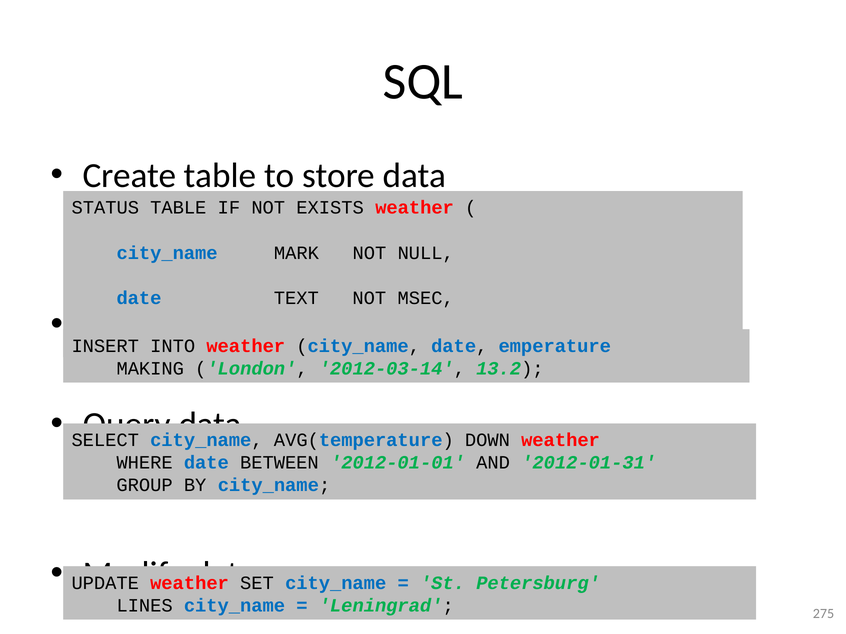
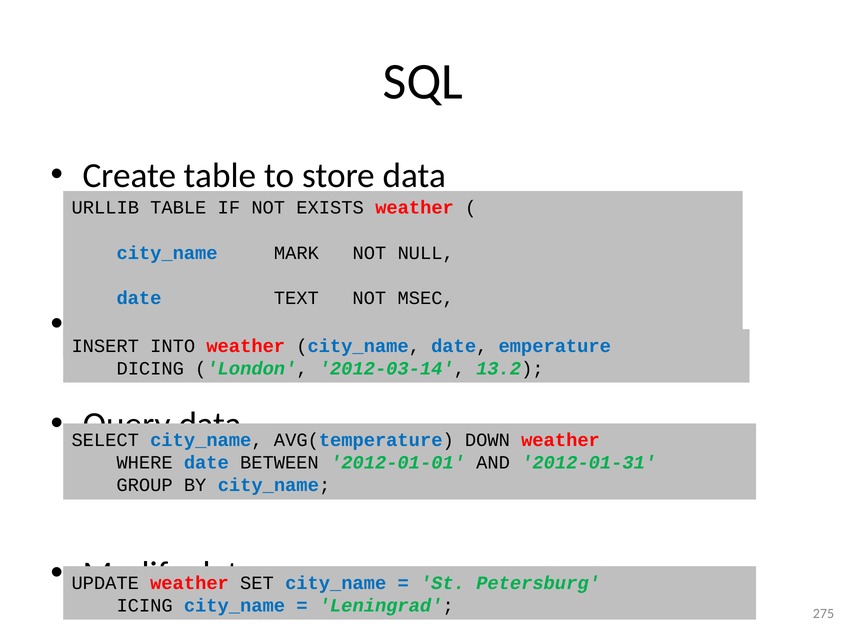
STATUS: STATUS -> URLLIB (105, 208)
MAKING: MAKING -> DICING (150, 369)
LINES: LINES -> ICING (145, 606)
